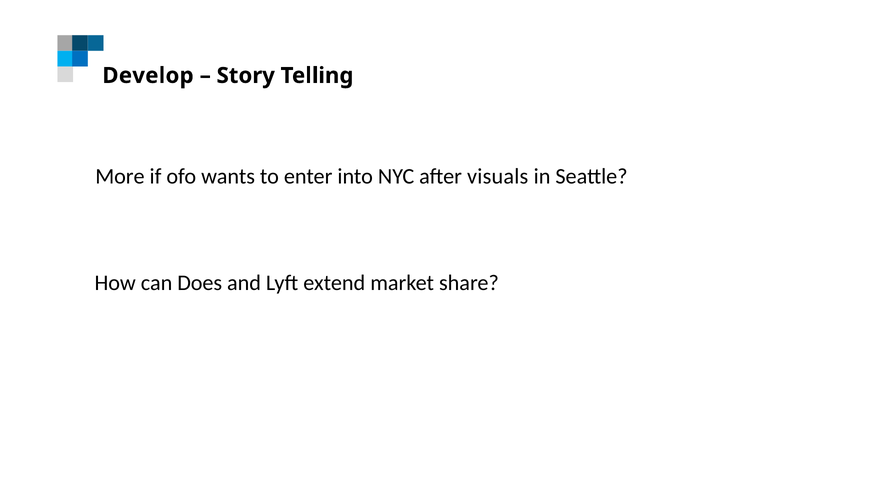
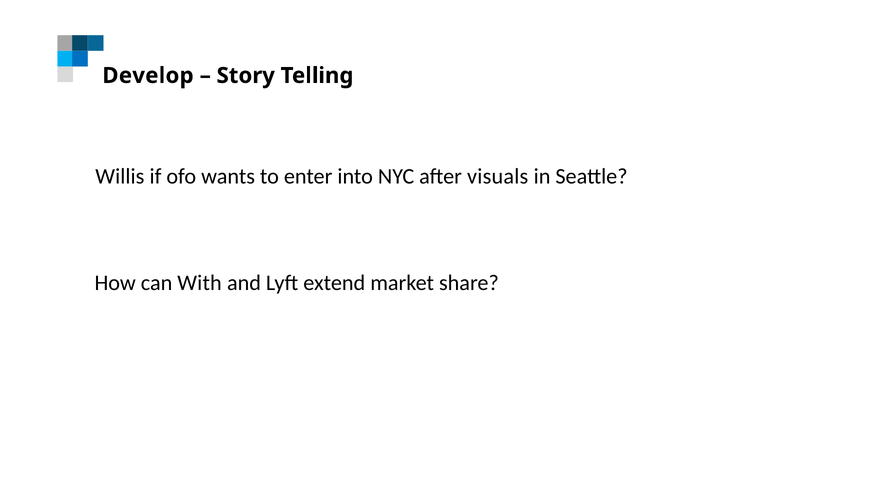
More: More -> Willis (120, 176)
Does: Does -> With (200, 283)
